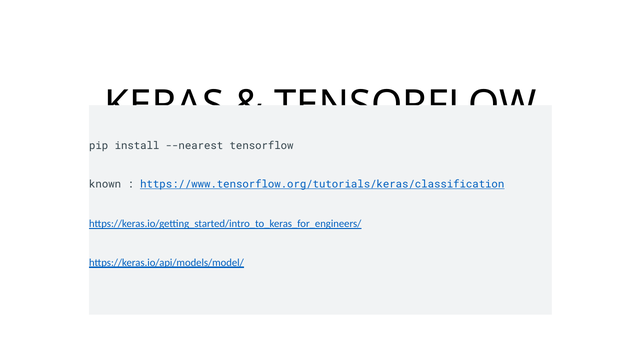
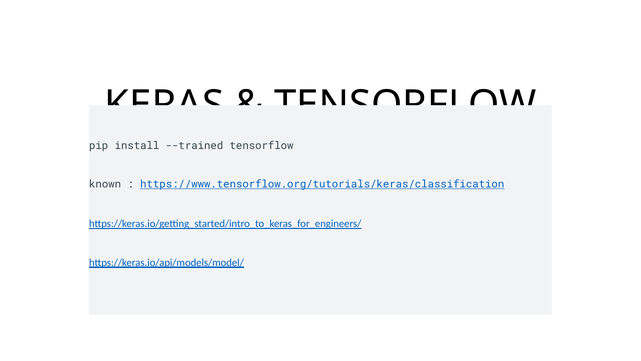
--nearest: --nearest -> --trained (194, 146)
